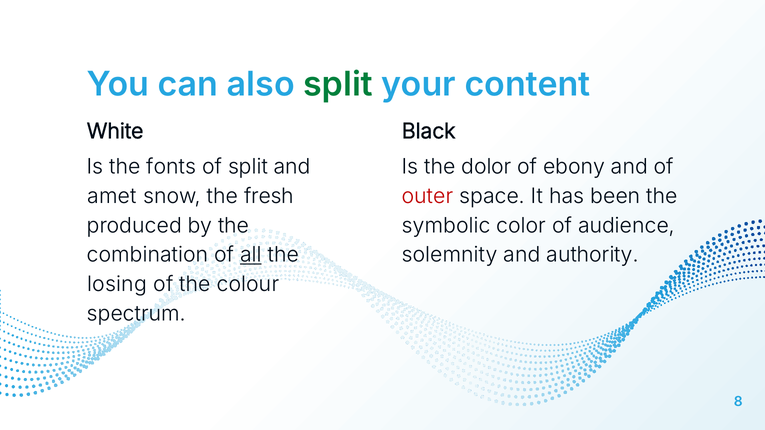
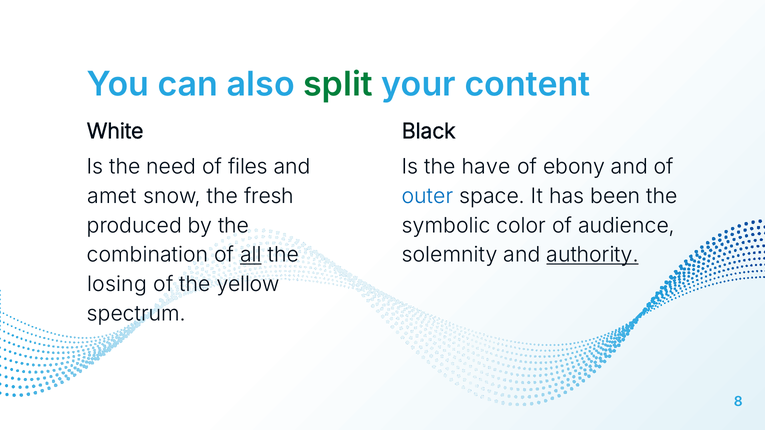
fonts: fonts -> need (171, 167)
of split: split -> files (248, 167)
dolor: dolor -> have (486, 167)
outer colour: red -> blue (428, 196)
authority underline: none -> present (592, 255)
colour: colour -> yellow (248, 284)
